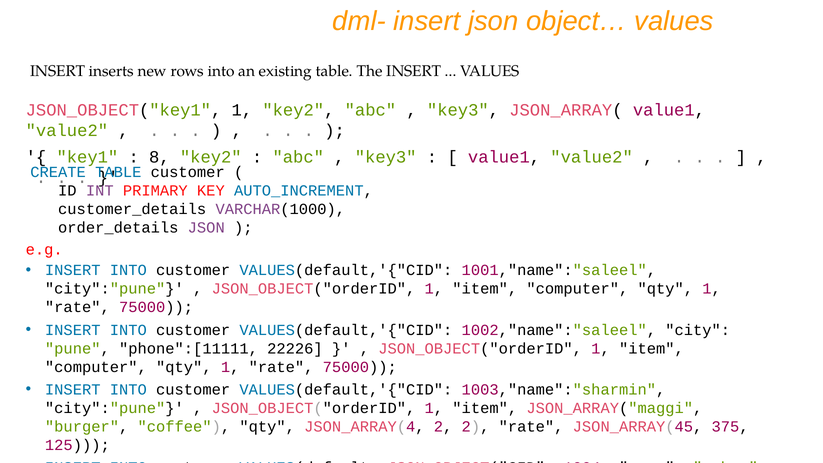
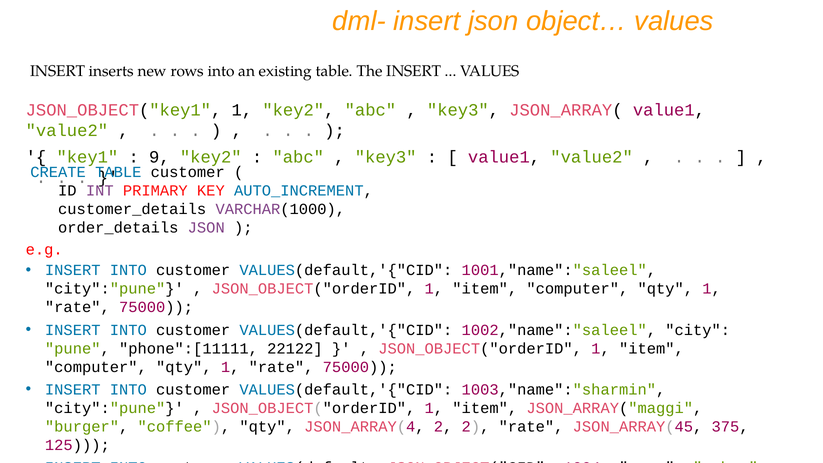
8: 8 -> 9 (159, 157)
22226: 22226 -> 22122 (295, 348)
